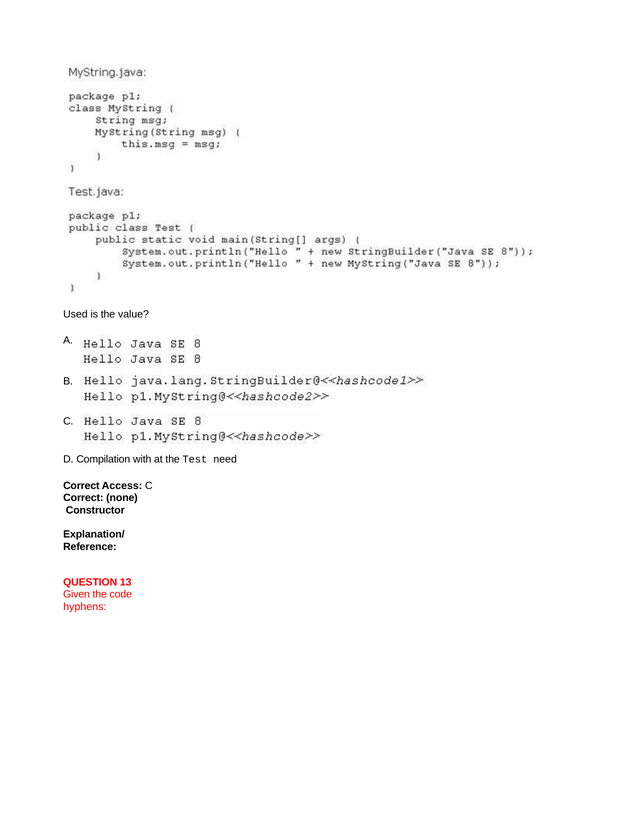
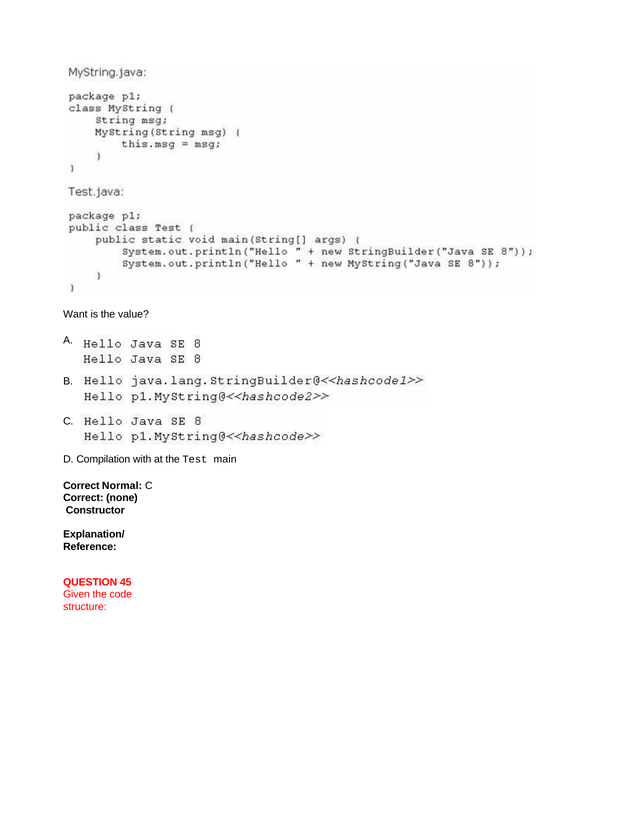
Used: Used -> Want (75, 315)
need: need -> main (225, 460)
Access: Access -> Normal (122, 486)
13: 13 -> 45 (126, 583)
hyphens: hyphens -> structure (85, 607)
